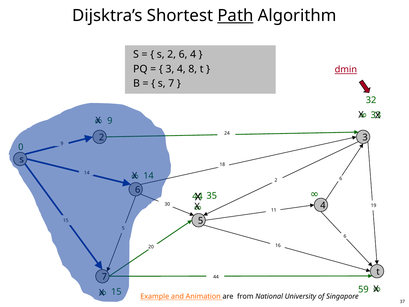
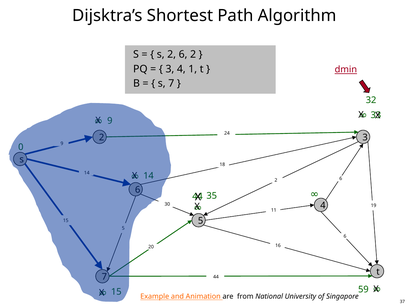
Path underline: present -> none (235, 16)
6 4: 4 -> 2 (193, 54)
8: 8 -> 1 (193, 69)
